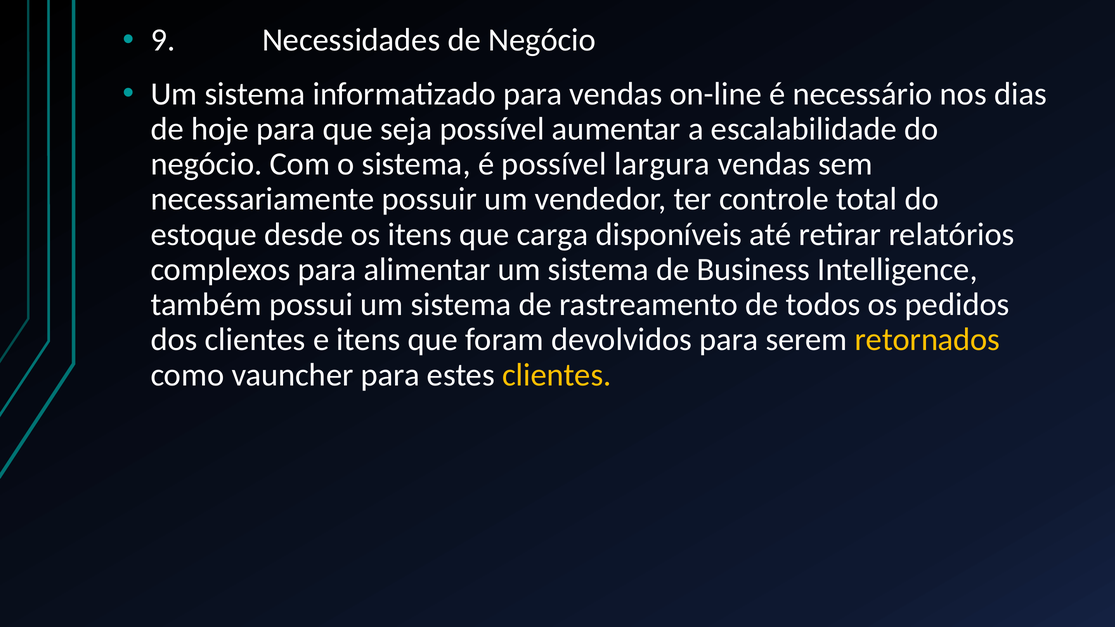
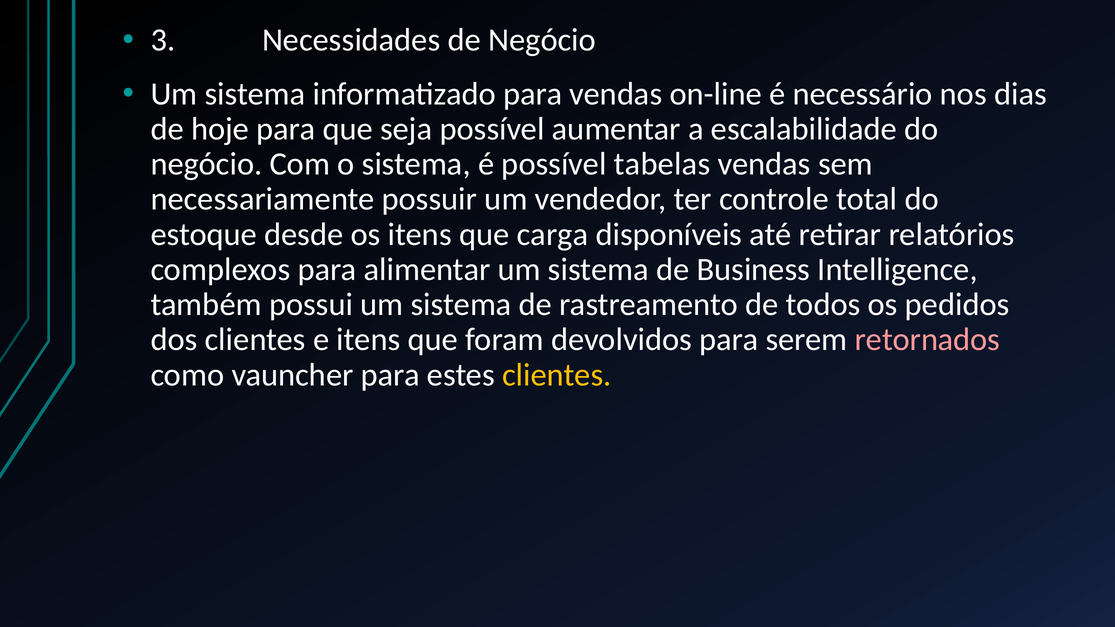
9: 9 -> 3 (163, 40)
largura: largura -> tabelas (662, 164)
retornados colour: yellow -> pink (927, 340)
